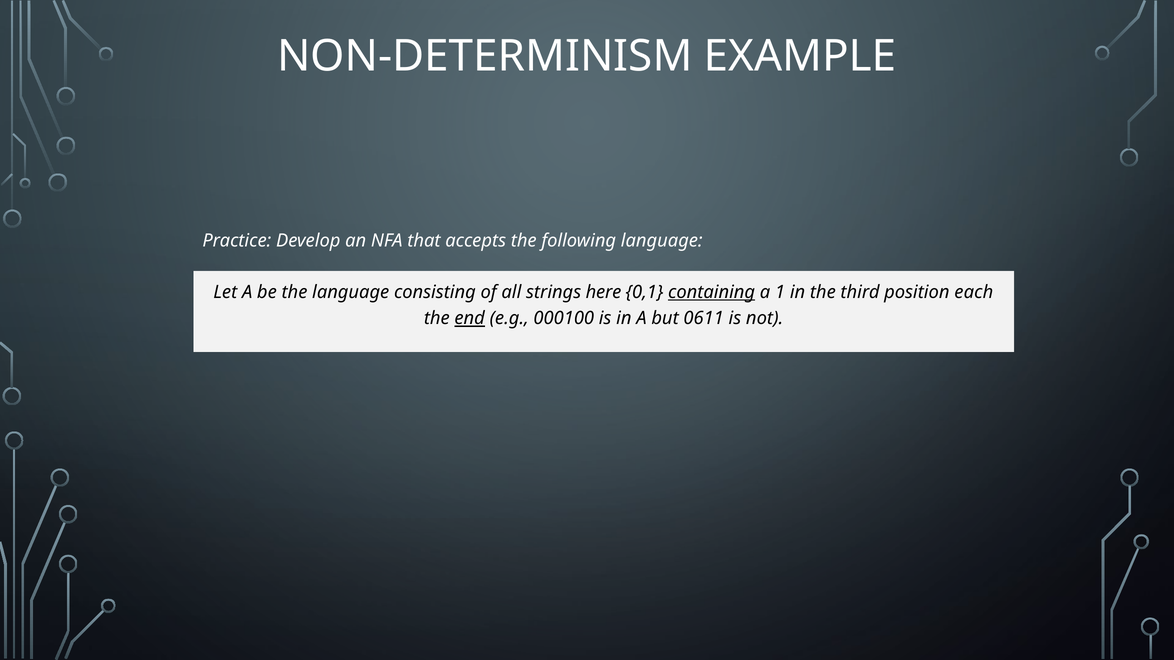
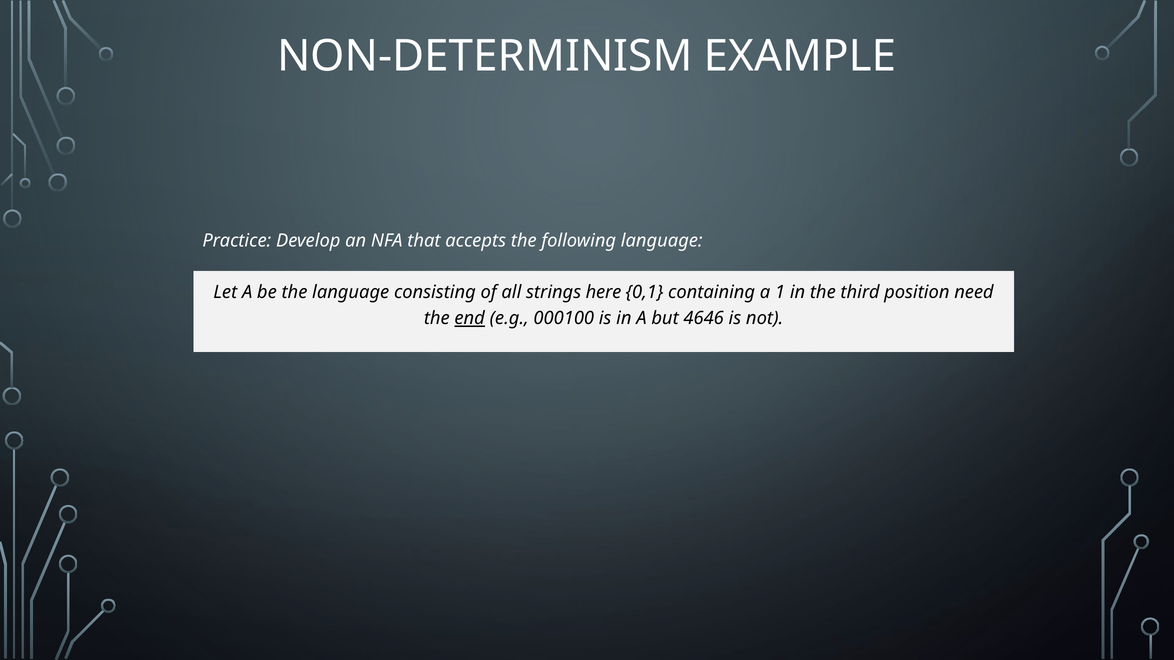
containing underline: present -> none (712, 292)
each: each -> need (974, 292)
0611: 0611 -> 4646 (704, 319)
